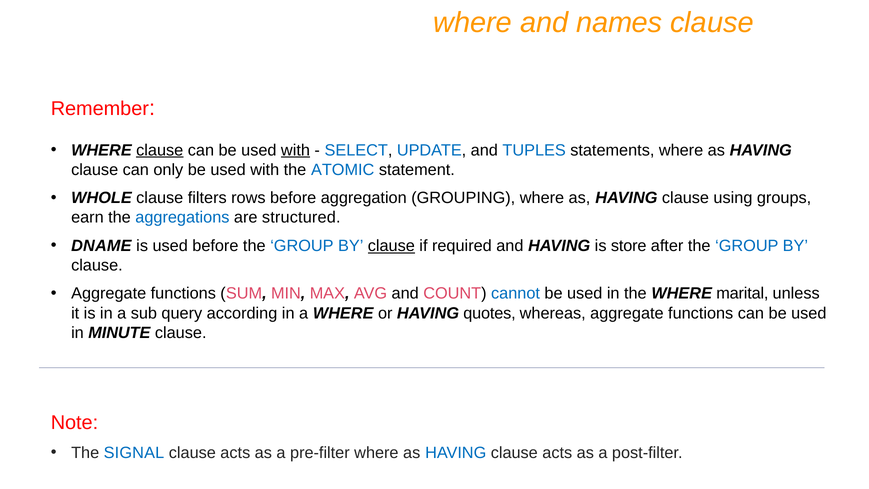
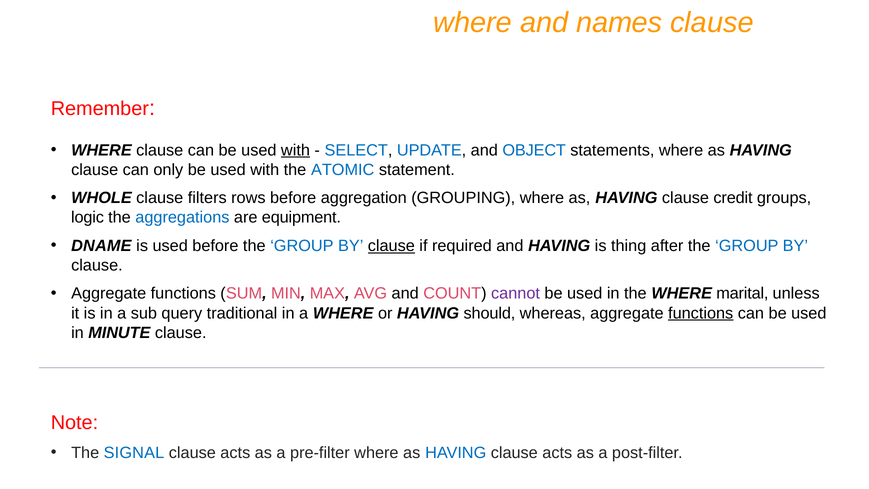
clause underline: present -> none (160, 150)
TUPLES: TUPLES -> OBJECT (534, 150)
using: using -> credit (733, 198)
earn: earn -> logic (88, 217)
structured: structured -> equipment (301, 217)
store: store -> thing (629, 246)
cannot colour: blue -> purple (515, 293)
according: according -> traditional (242, 313)
quotes: quotes -> should (489, 313)
functions underline: none -> present (701, 313)
